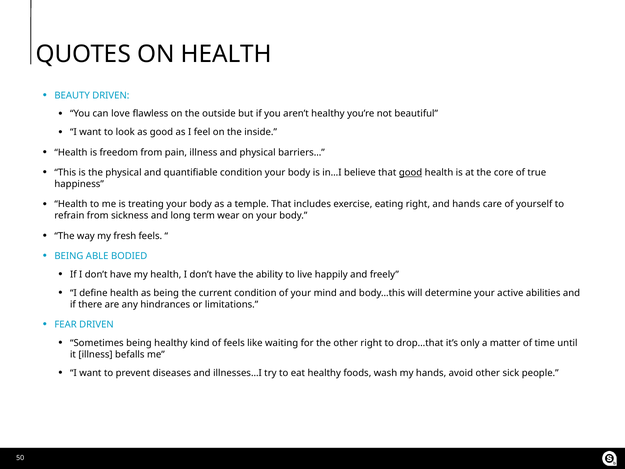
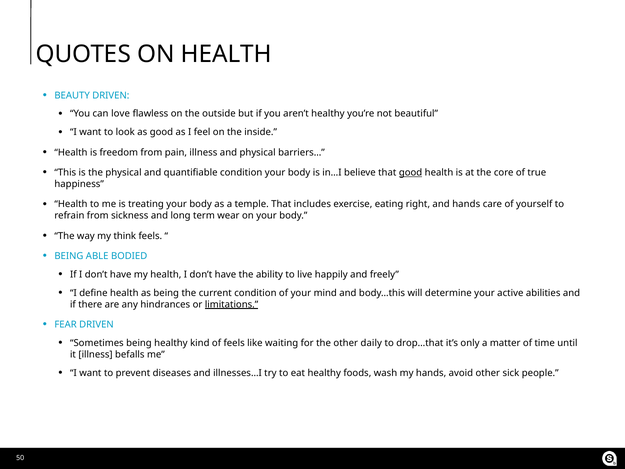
fresh: fresh -> think (125, 236)
limitations underline: none -> present (232, 304)
other right: right -> daily (371, 343)
